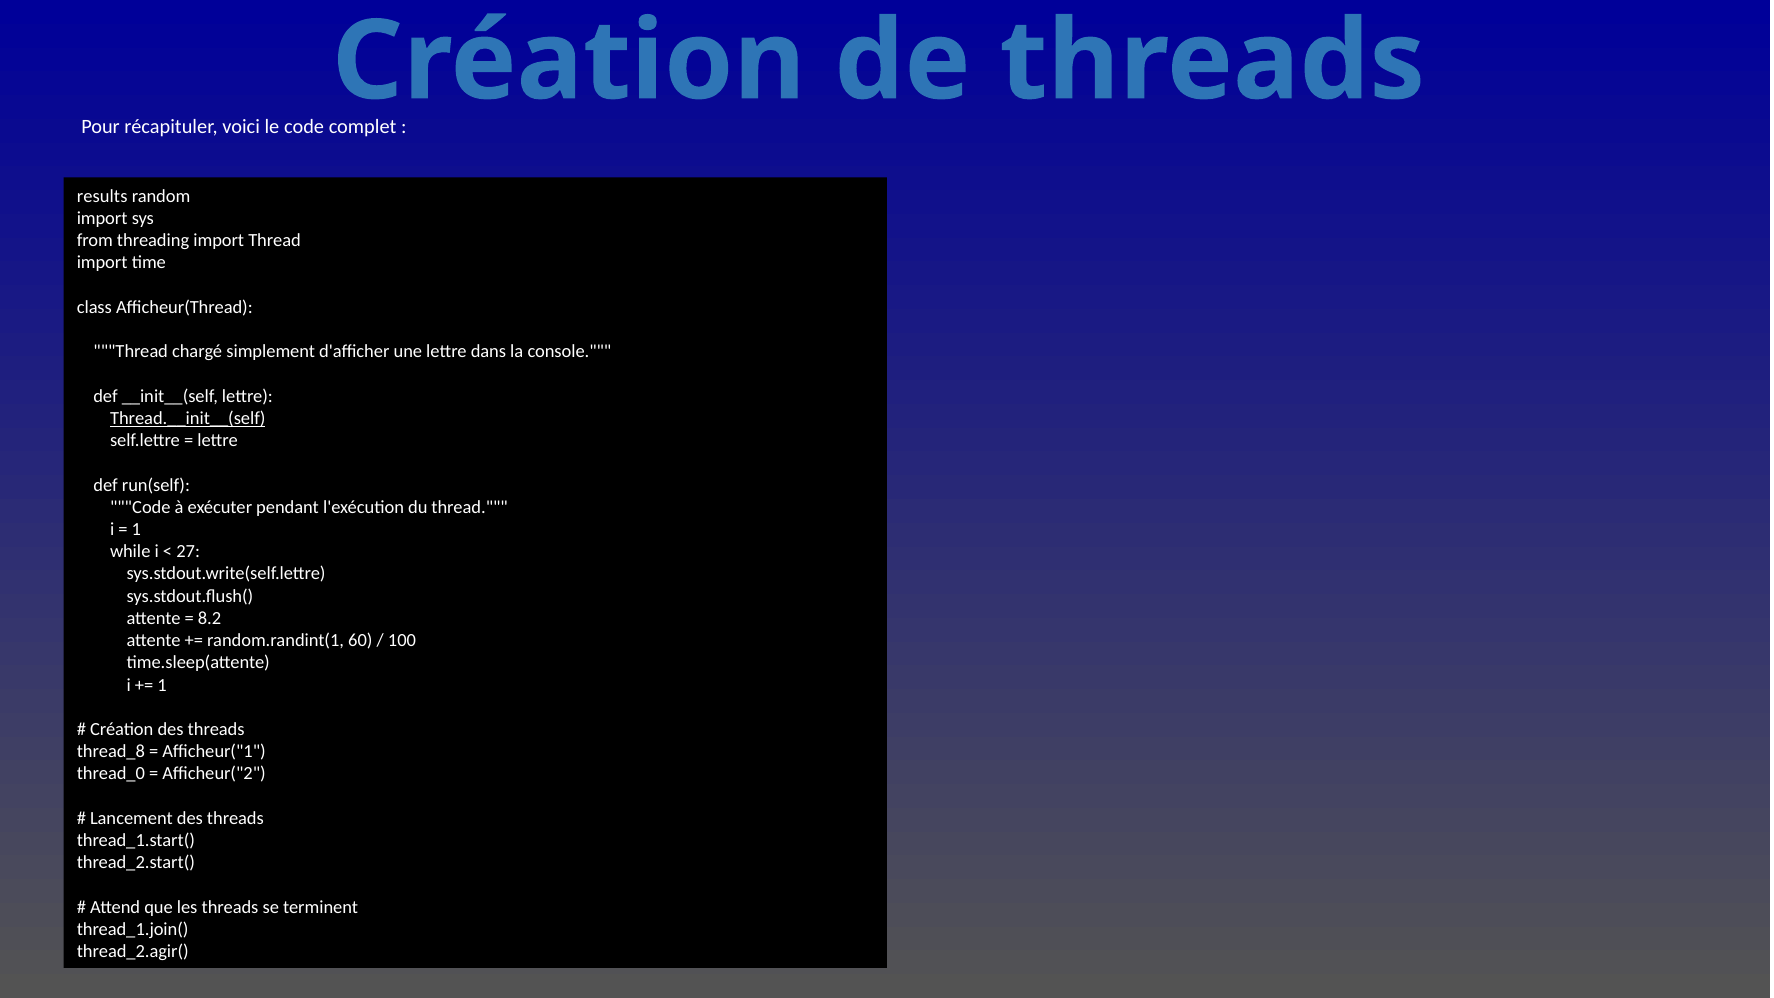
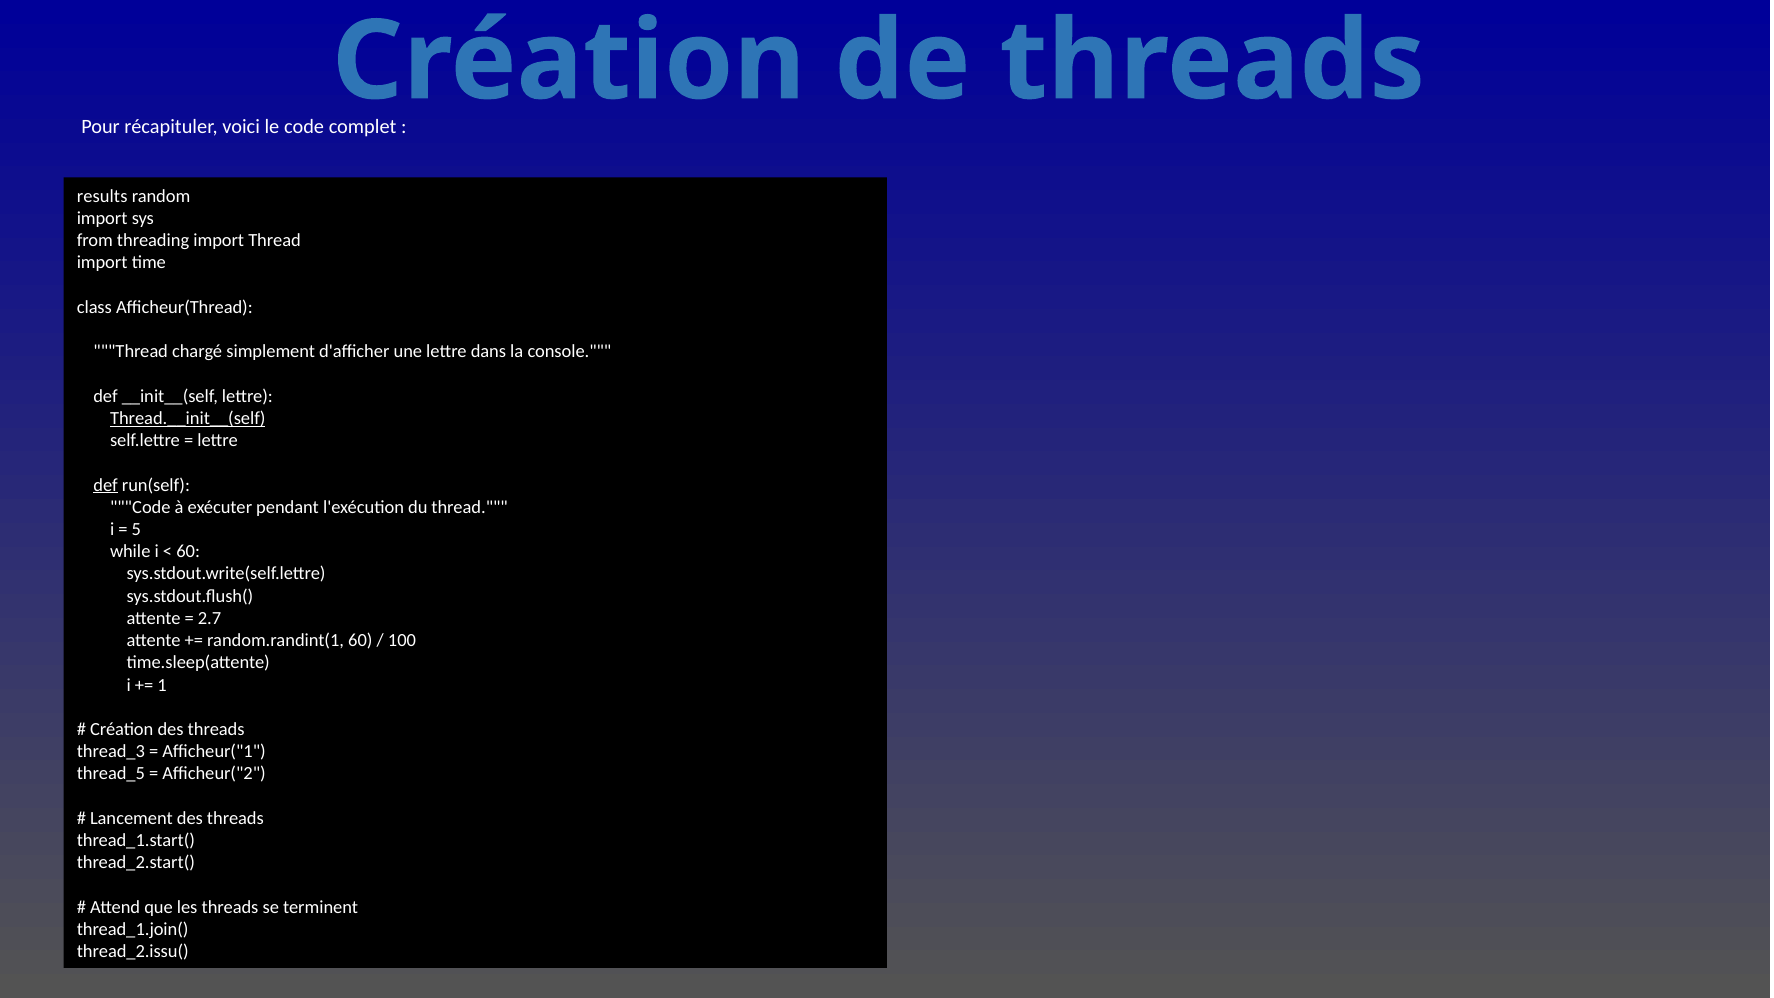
def underline: none -> present (106, 485)
1: 1 -> 5 (136, 529)
27: 27 -> 60 (188, 552)
8.2: 8.2 -> 2.7 (210, 618)
thread_8: thread_8 -> thread_3 (111, 751)
thread_0: thread_0 -> thread_5 (111, 774)
thread_2.agir(: thread_2.agir( -> thread_2.issu( (133, 951)
